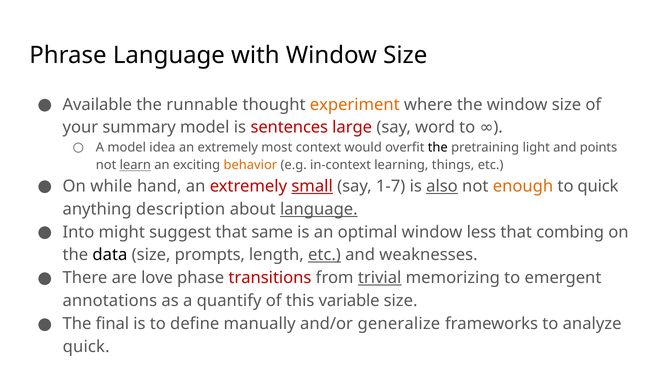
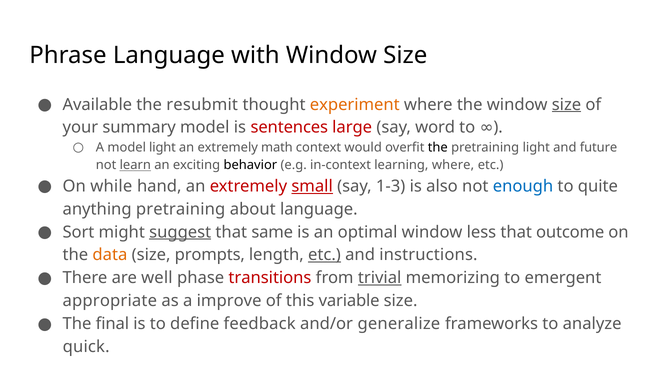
runnable: runnable -> resubmit (202, 105)
size underline: none -> present (566, 105)
model idea: idea -> light (163, 147)
most: most -> math (277, 147)
points: points -> future (599, 147)
behavior colour: orange -> black (250, 165)
learning things: things -> where (453, 165)
1-7: 1-7 -> 1-3 (391, 186)
also underline: present -> none (442, 186)
enough colour: orange -> blue (523, 186)
to quick: quick -> quite (598, 186)
anything description: description -> pretraining (181, 209)
language underline: present -> none (319, 209)
Into: Into -> Sort (78, 232)
suggest underline: none -> present (180, 232)
combing: combing -> outcome (570, 232)
data colour: black -> orange (110, 255)
weaknesses: weaknesses -> instructions (428, 255)
love: love -> well (157, 278)
annotations: annotations -> appropriate (110, 301)
quantify: quantify -> improve (229, 301)
manually: manually -> feedback (260, 324)
